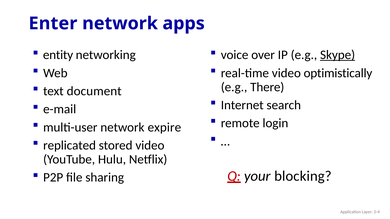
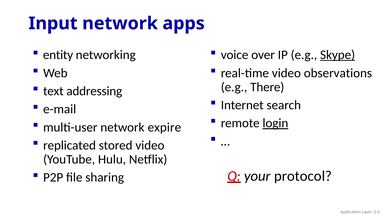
Enter: Enter -> Input (53, 23)
optimistically: optimistically -> observations (338, 73)
document: document -> addressing (94, 91)
login underline: none -> present (275, 123)
blocking: blocking -> protocol (303, 176)
